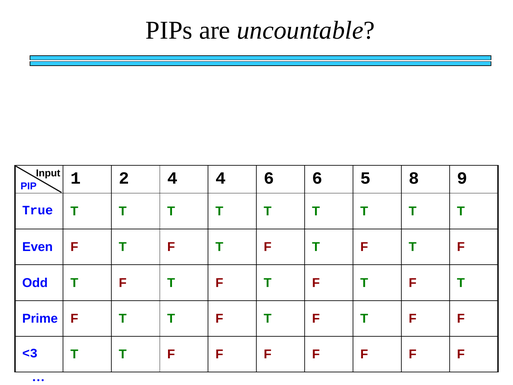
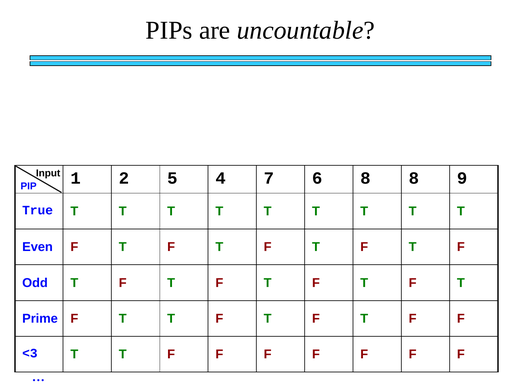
2 4: 4 -> 5 (172, 178)
4 6: 6 -> 7 (269, 178)
6 5: 5 -> 8 (365, 178)
